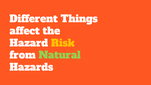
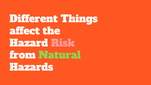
Risk colour: yellow -> pink (63, 43)
